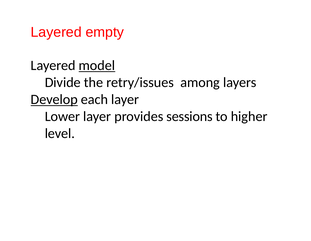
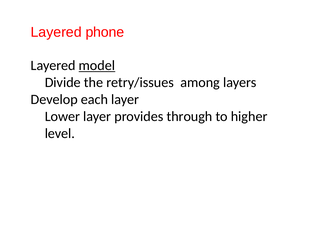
empty: empty -> phone (105, 32)
Develop underline: present -> none (54, 99)
sessions: sessions -> through (190, 116)
